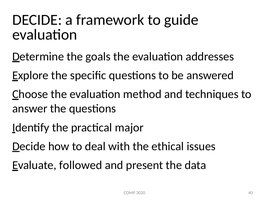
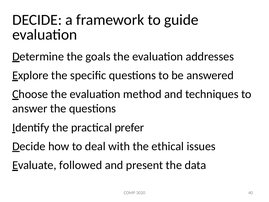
major: major -> prefer (129, 127)
